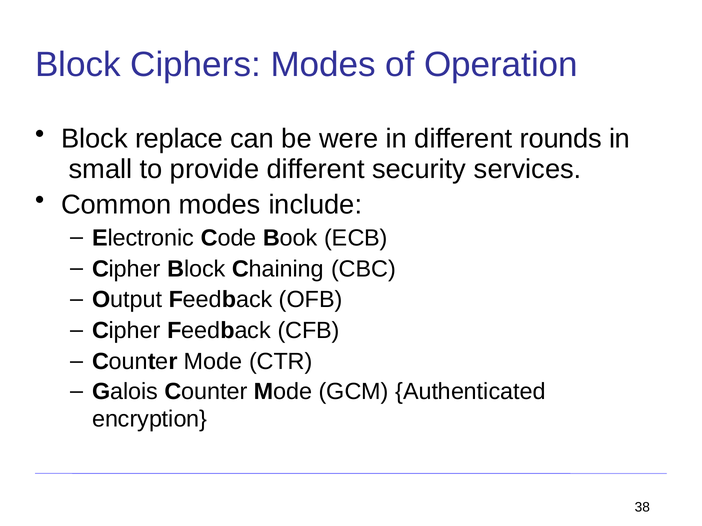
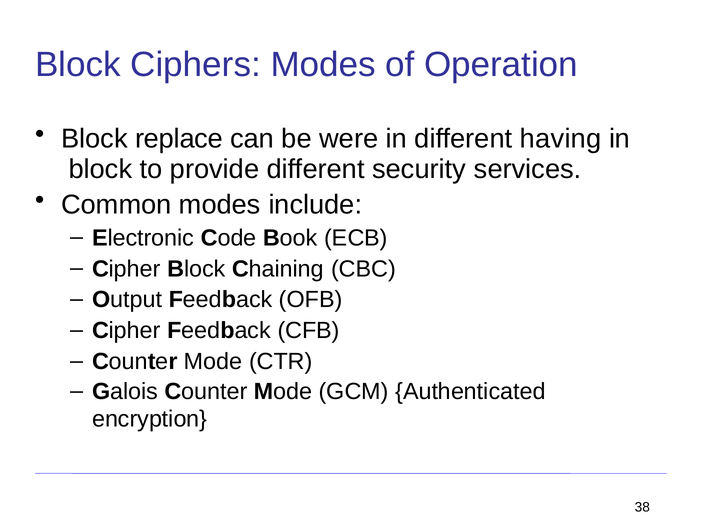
rounds: rounds -> having (561, 139)
small: small -> block (100, 169)
